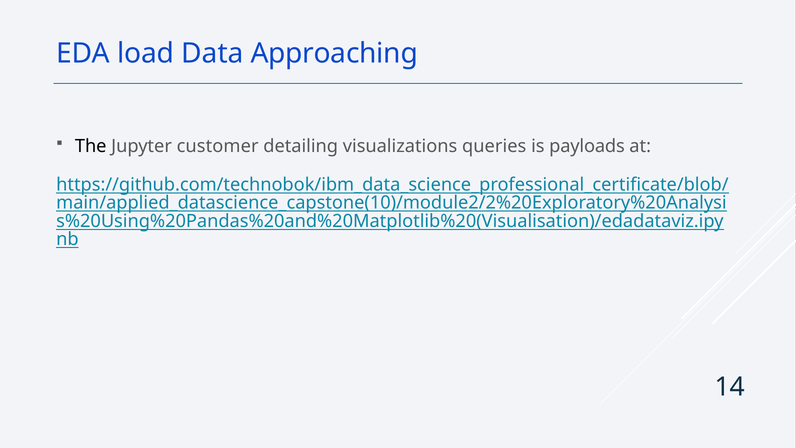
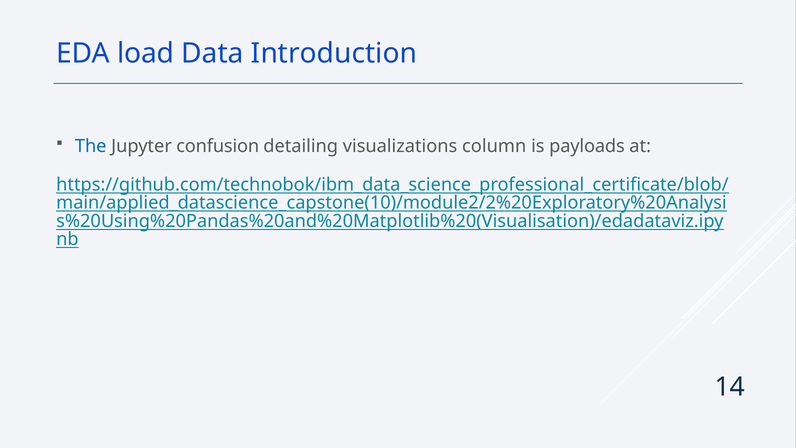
Approaching: Approaching -> Introduction (334, 53)
The colour: black -> blue (91, 146)
customer: customer -> confusion (218, 146)
queries: queries -> column (494, 146)
